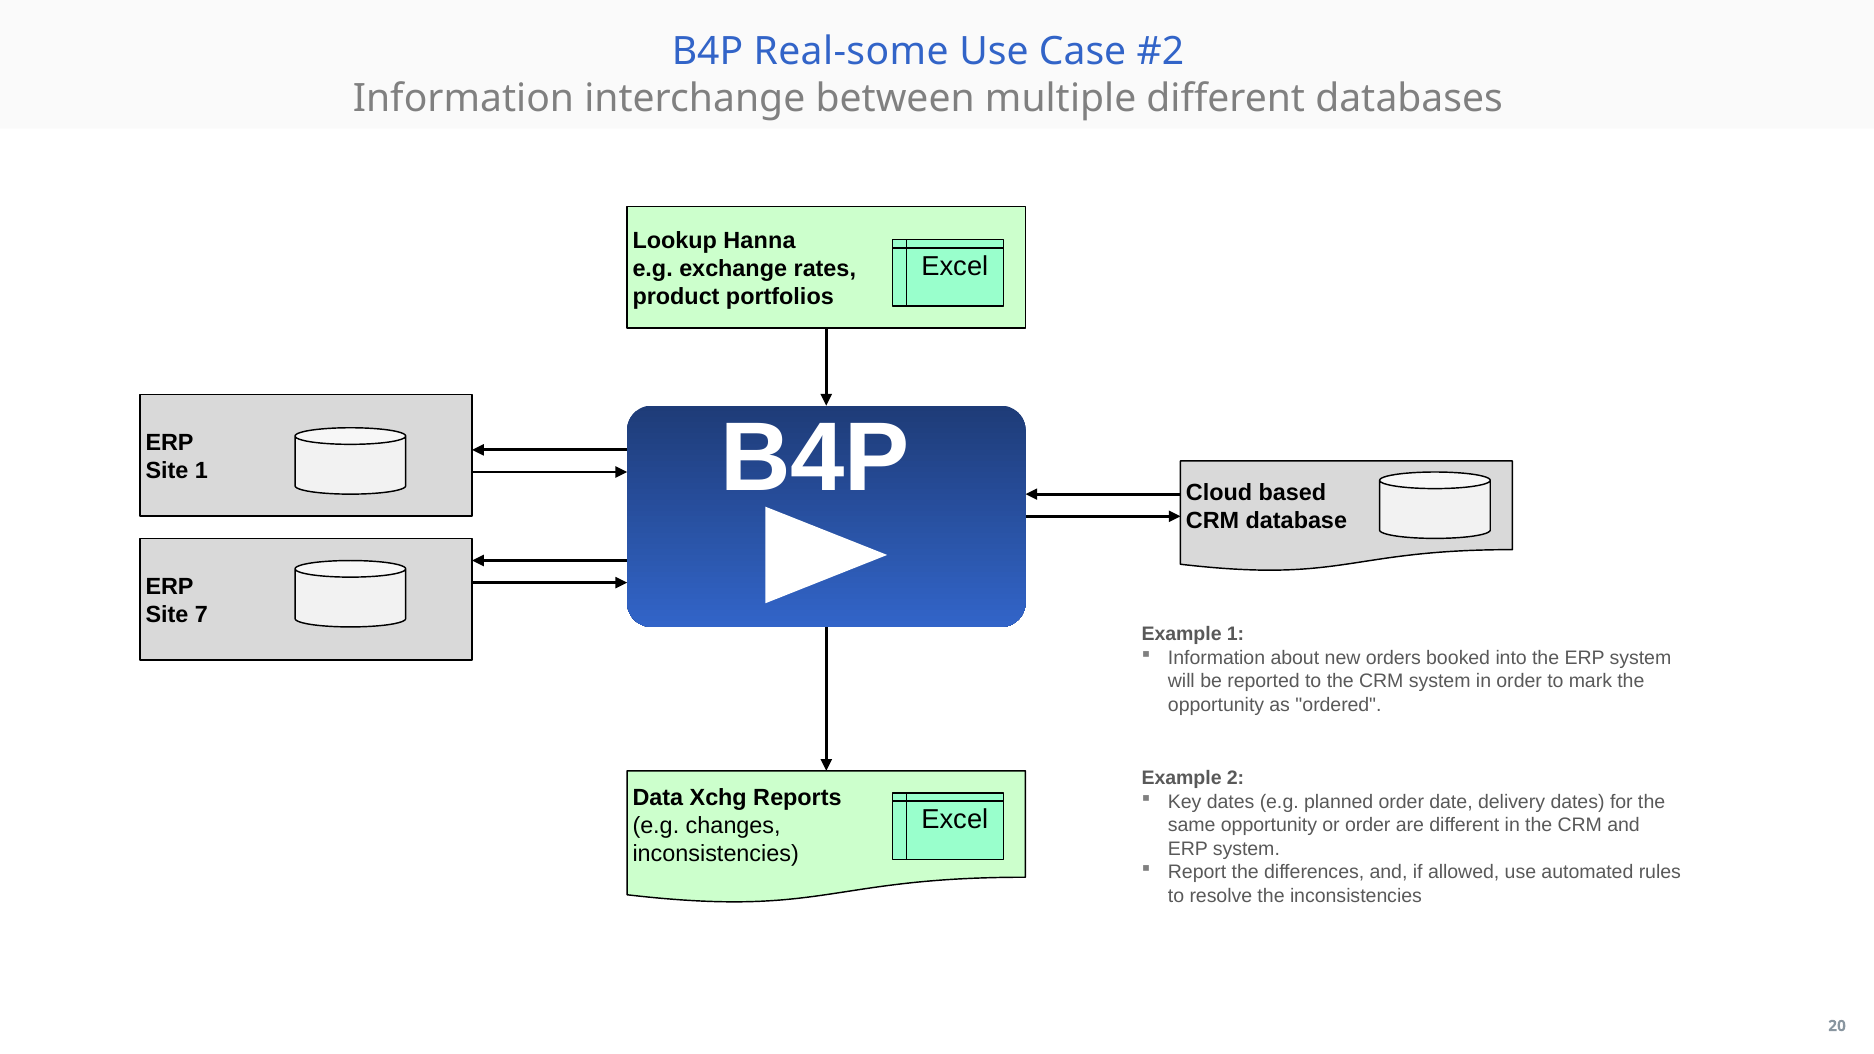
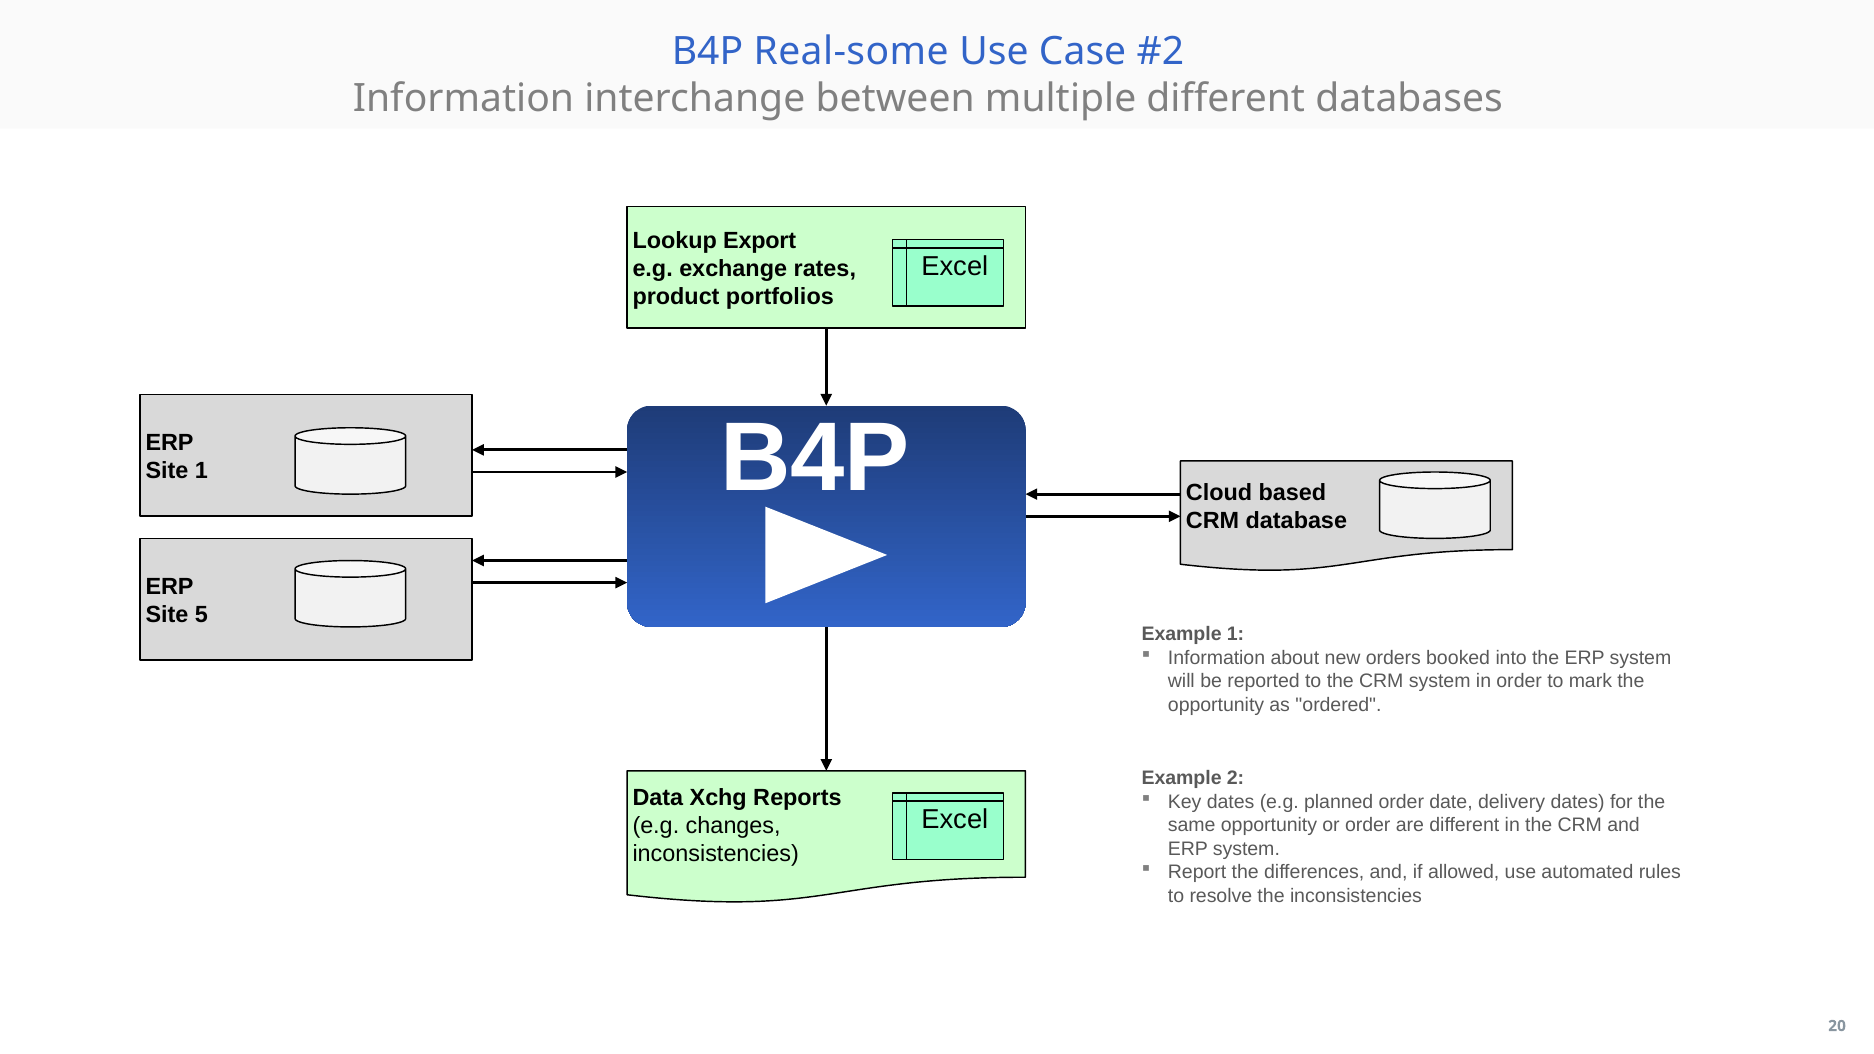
Hanna: Hanna -> Export (760, 241)
7: 7 -> 5 (201, 615)
